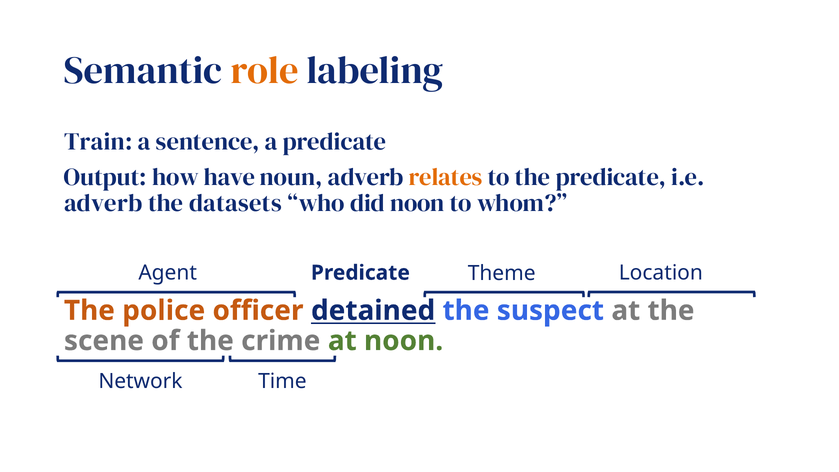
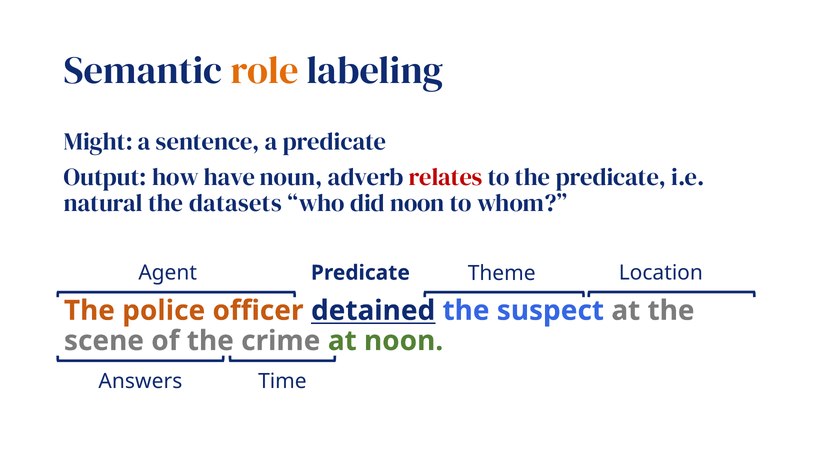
Train: Train -> Might (98, 142)
relates colour: orange -> red (446, 177)
adverb: adverb -> natural (103, 203)
Network: Network -> Answers (140, 381)
